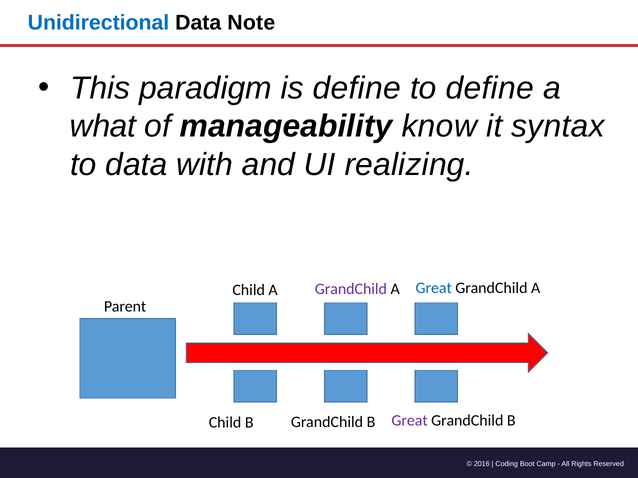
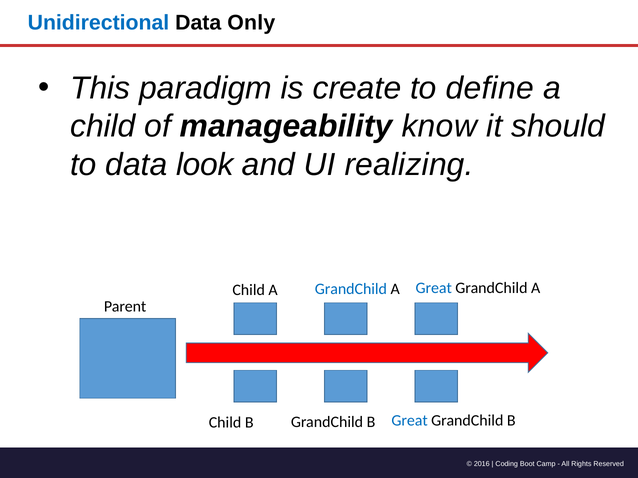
Note: Note -> Only (251, 23)
is define: define -> create (357, 88)
what: what -> child (103, 127)
syntax: syntax -> should (558, 127)
with: with -> look (205, 165)
GrandChild colour: purple -> blue (351, 289)
Great colour: purple -> blue (410, 421)
